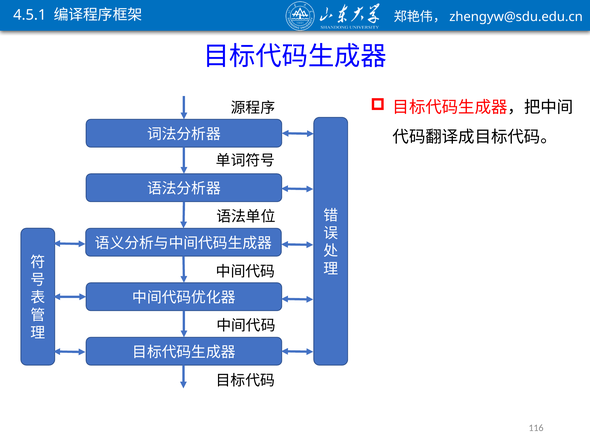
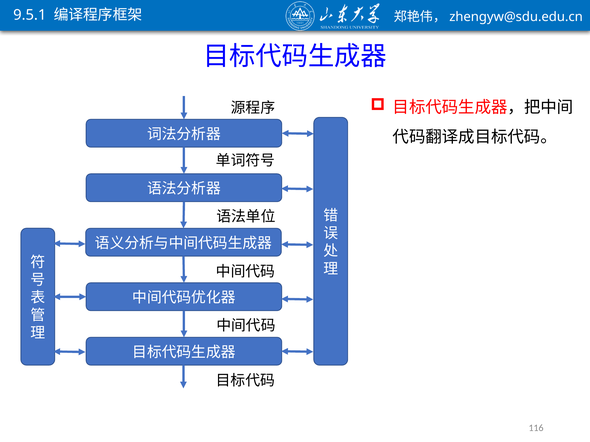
4.5.1: 4.5.1 -> 9.5.1 (30, 15)
